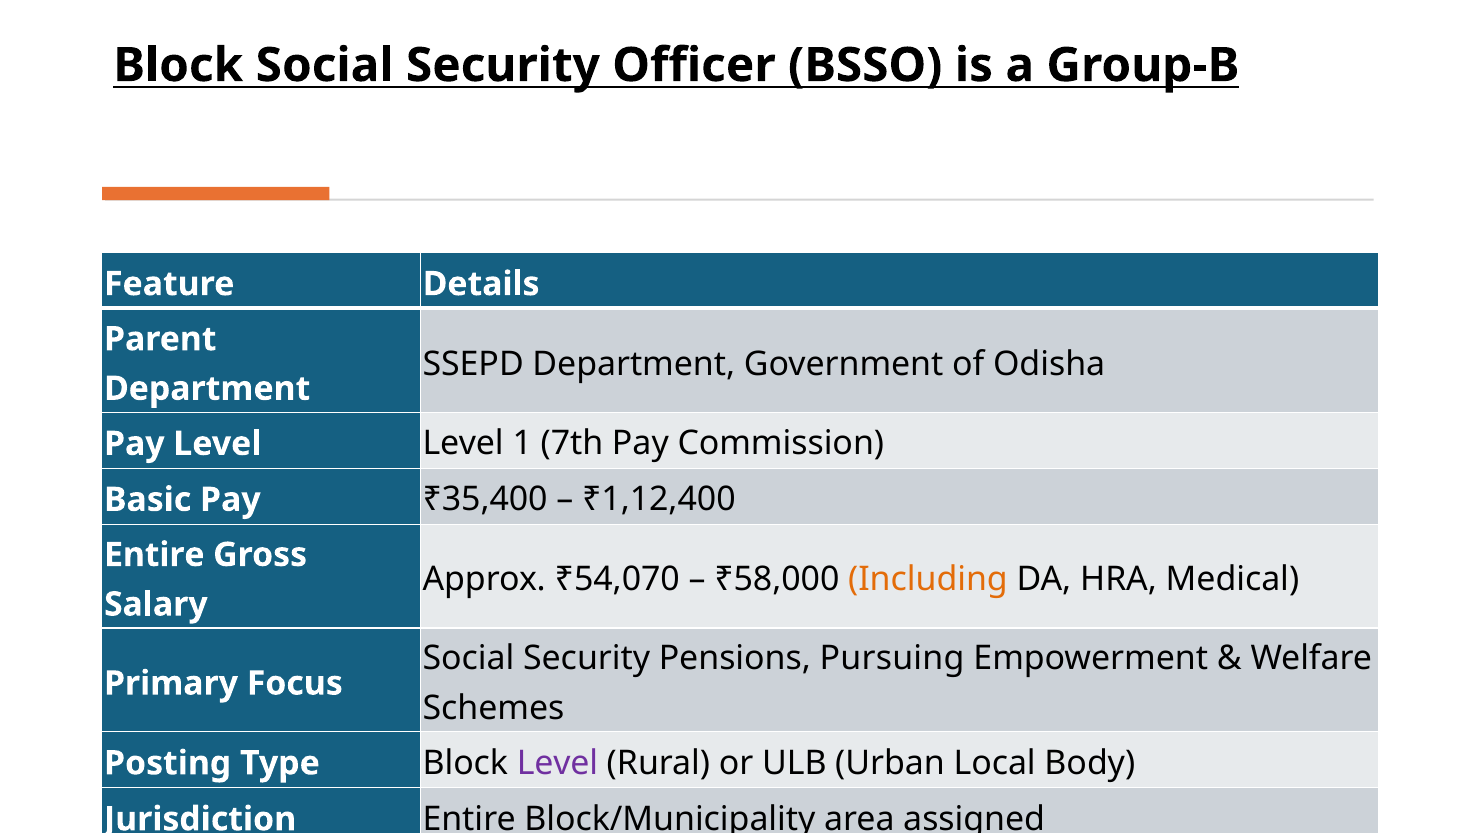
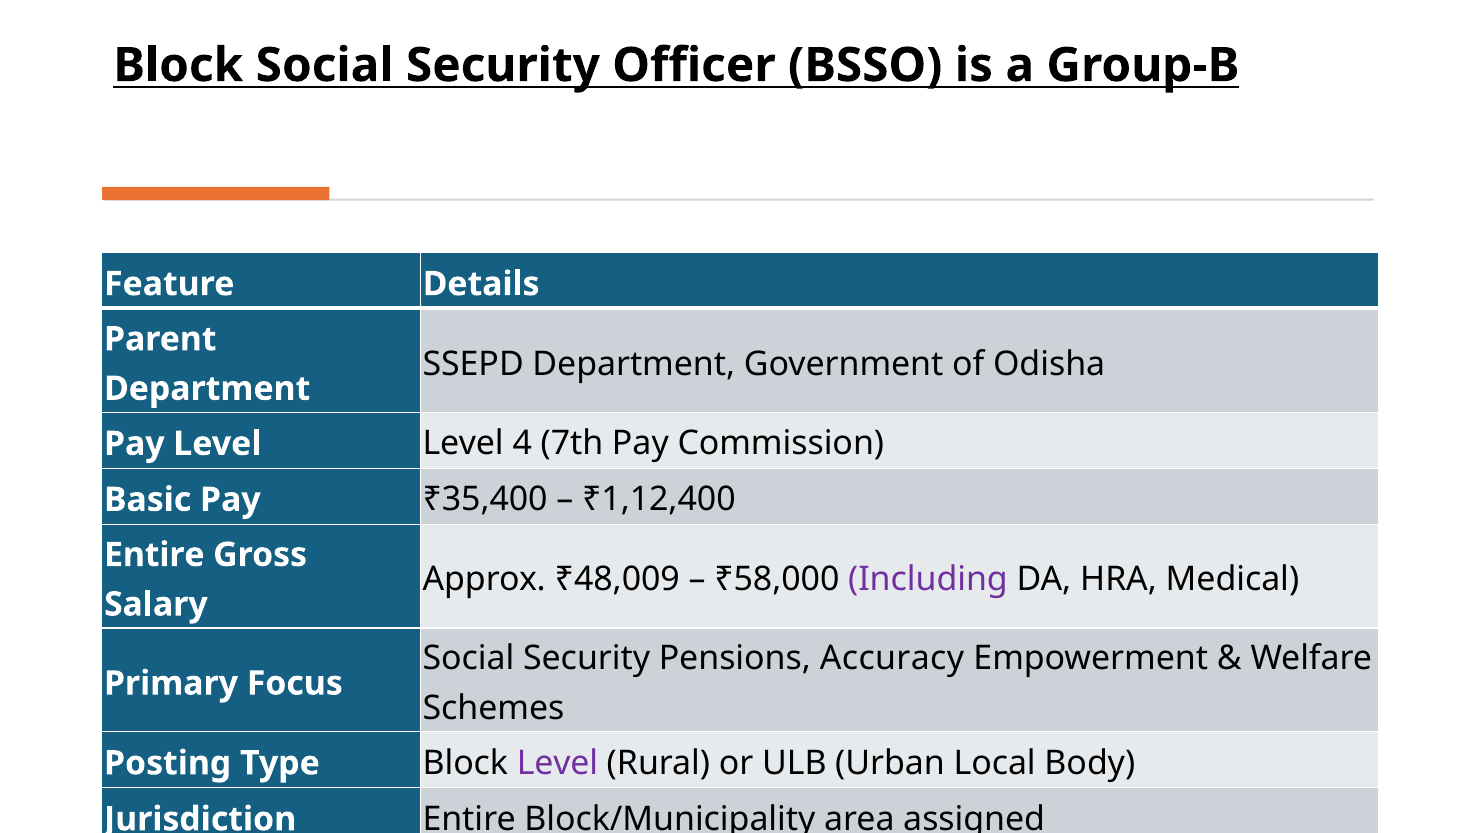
1: 1 -> 4 (522, 443)
₹54,070: ₹54,070 -> ₹48,009 (617, 579)
Including colour: orange -> purple (928, 579)
Pursuing: Pursuing -> Accuracy (892, 658)
